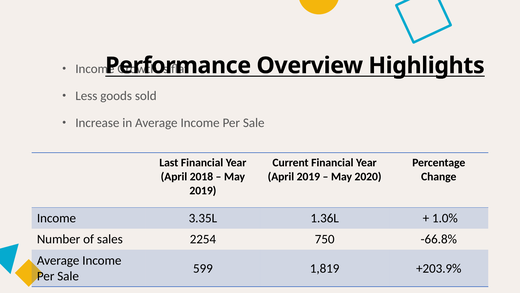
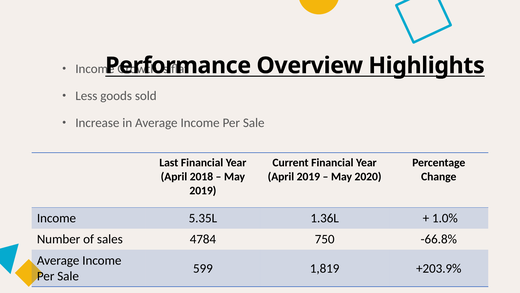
3.35L: 3.35L -> 5.35L (203, 218)
2254: 2254 -> 4784 (203, 239)
